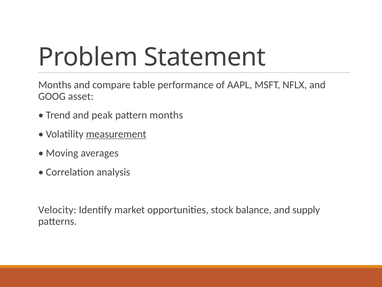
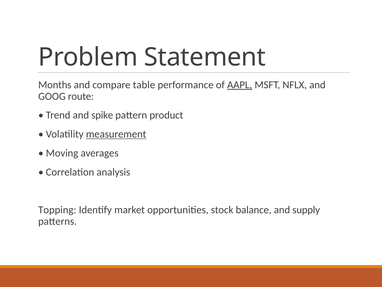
AAPL underline: none -> present (240, 85)
asset: asset -> route (81, 96)
peak: peak -> spike (102, 115)
pattern months: months -> product (166, 115)
Velocity: Velocity -> Topping (57, 209)
